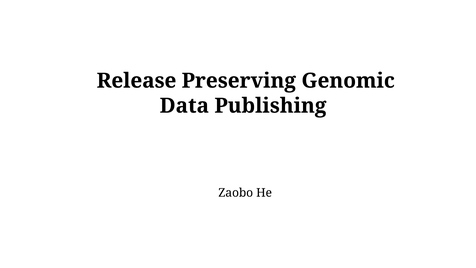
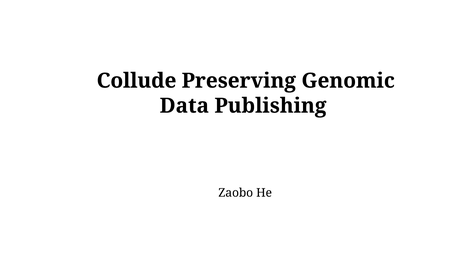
Release: Release -> Collude (137, 81)
